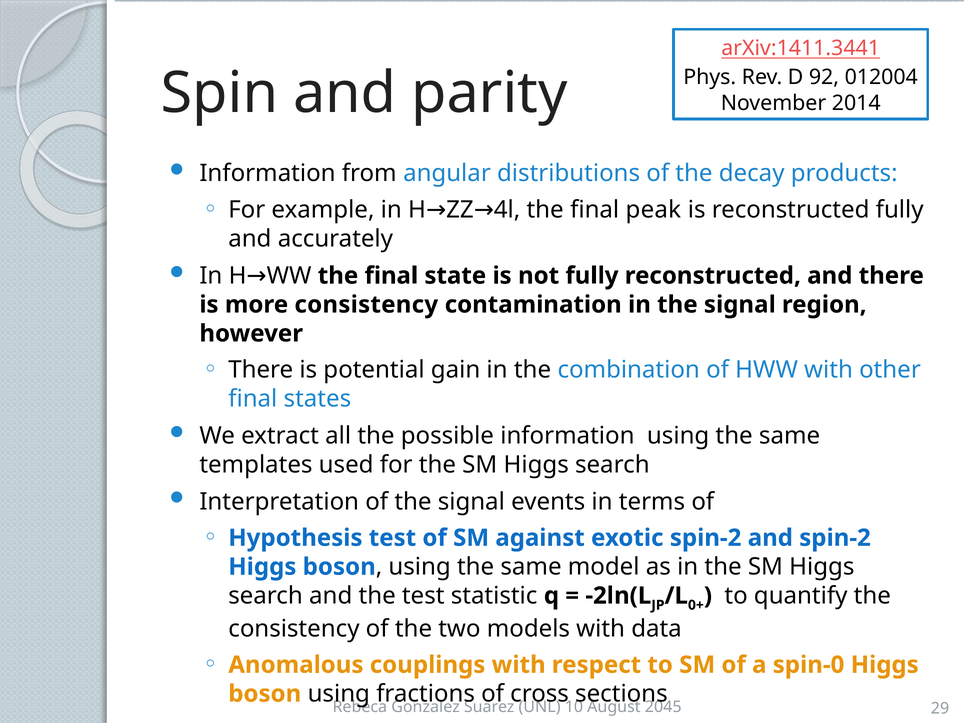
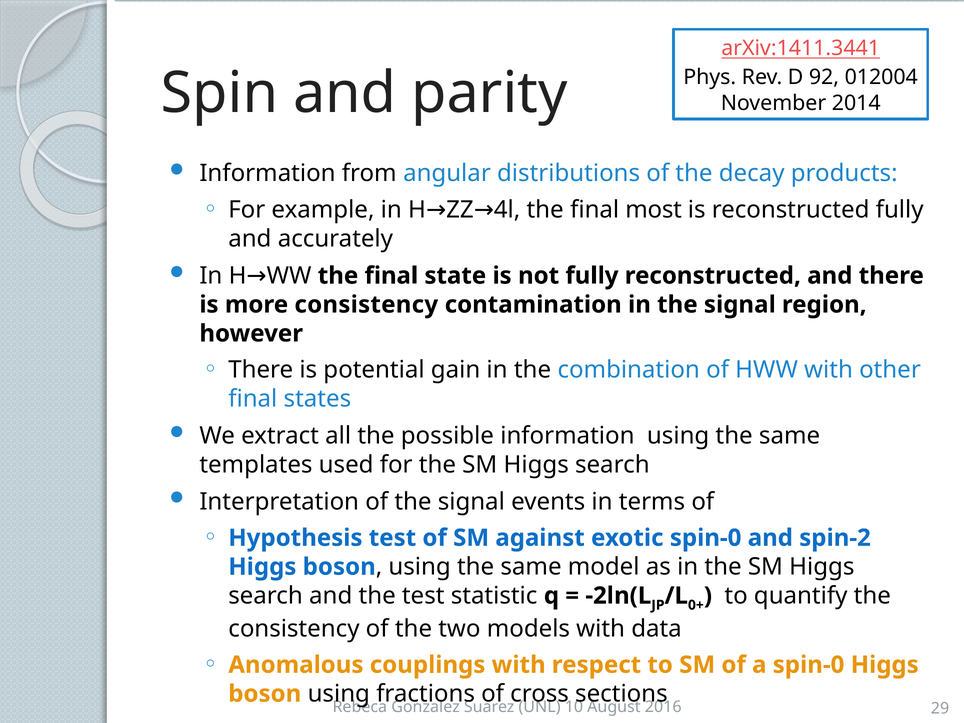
peak: peak -> most (654, 210)
exotic spin-2: spin-2 -> spin-0 (706, 538)
2045: 2045 -> 2016 (663, 707)
